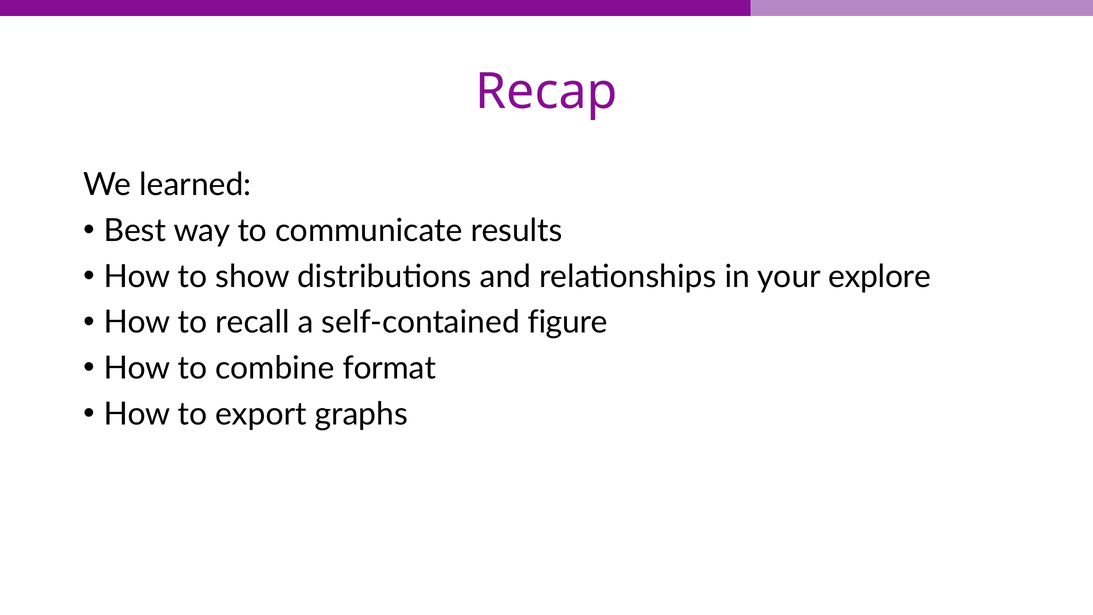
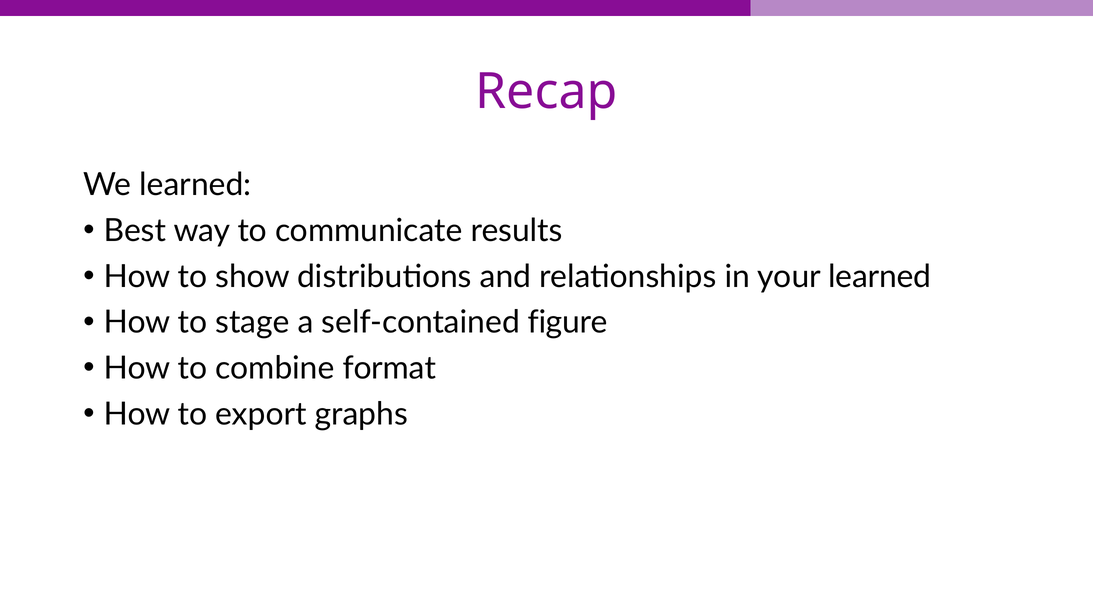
your explore: explore -> learned (880, 276)
recall: recall -> stage (252, 322)
